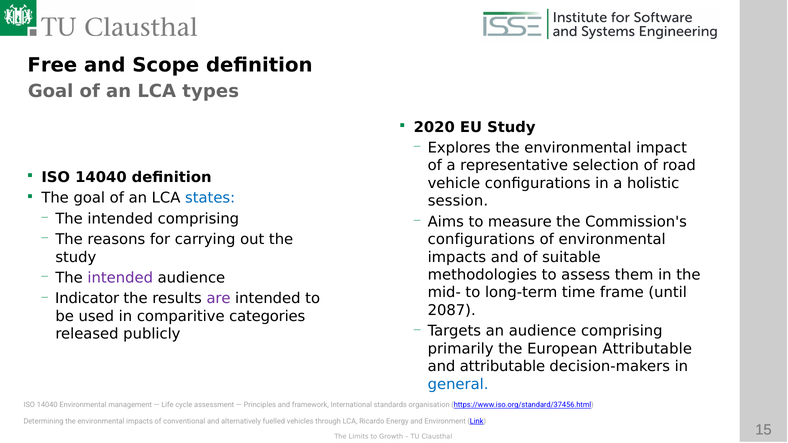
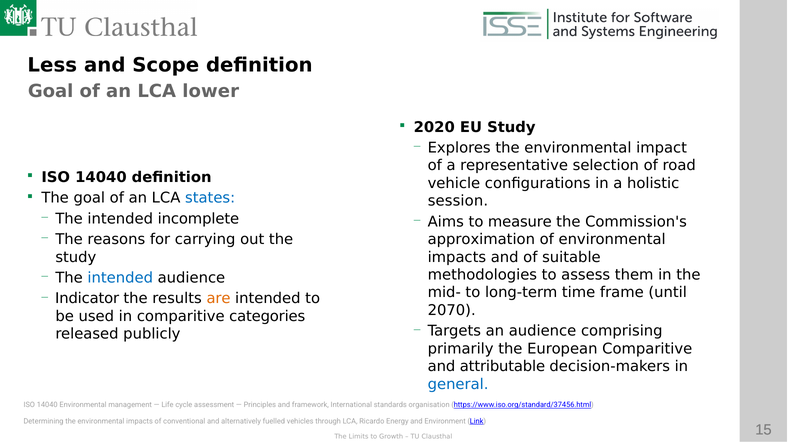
Free: Free -> Less (52, 66)
types: types -> lower (211, 91)
intended comprising: comprising -> incomplete (198, 219)
configurations: configurations -> approximation (481, 240)
intended colour: purple -> blue (120, 278)
are colour: purple -> orange (218, 299)
2087: 2087 -> 2070 (452, 310)
European Attributable: Attributable -> Comparitive (647, 349)
